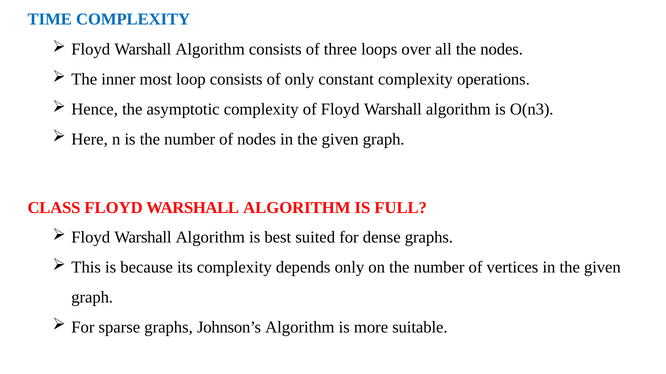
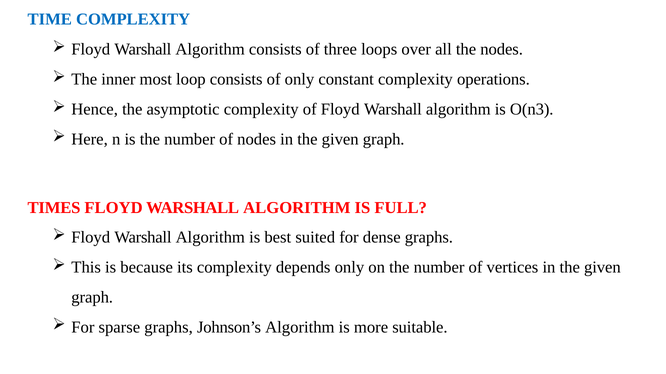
CLASS: CLASS -> TIMES (54, 208)
